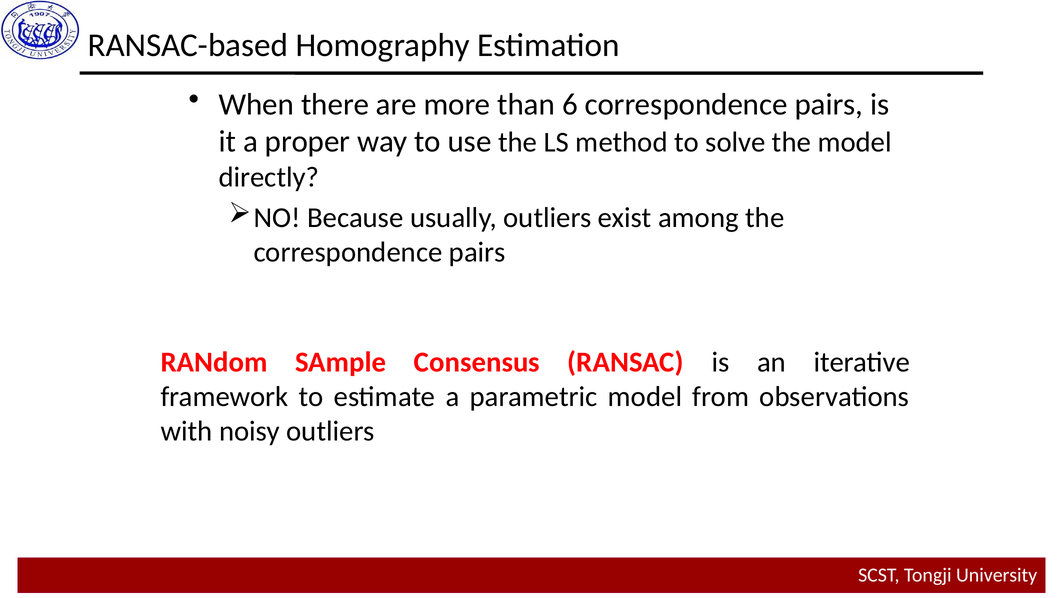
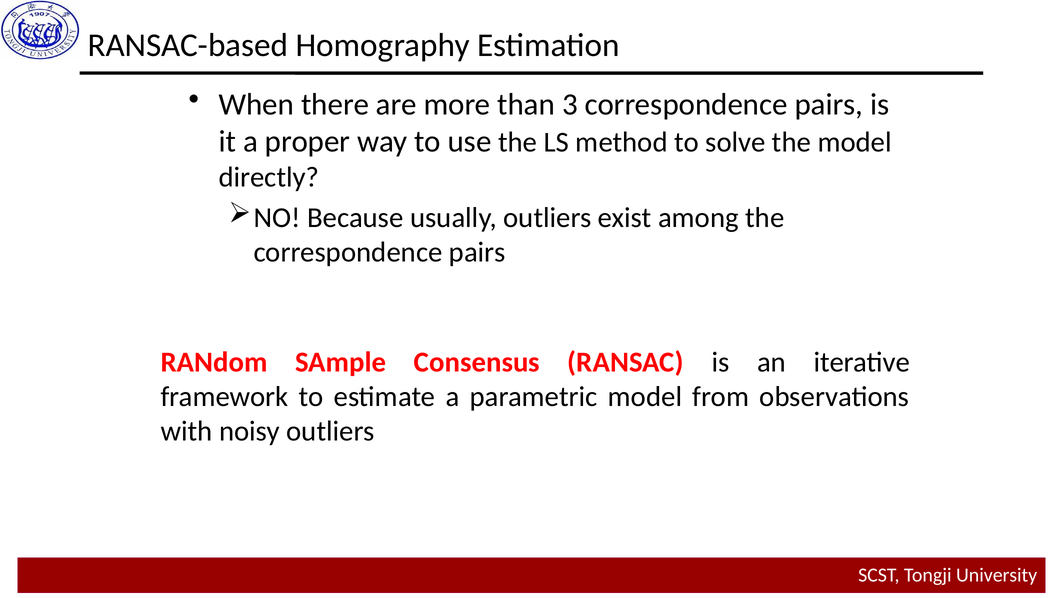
6: 6 -> 3 (570, 104)
